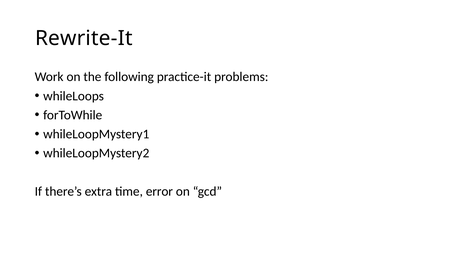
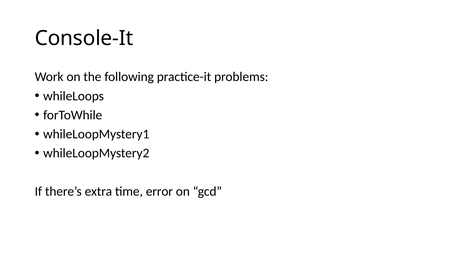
Rewrite-It: Rewrite-It -> Console-It (84, 38)
